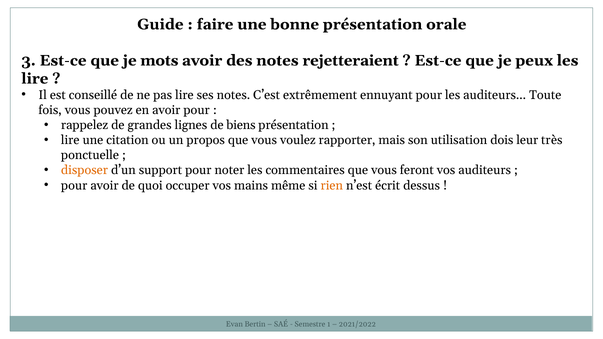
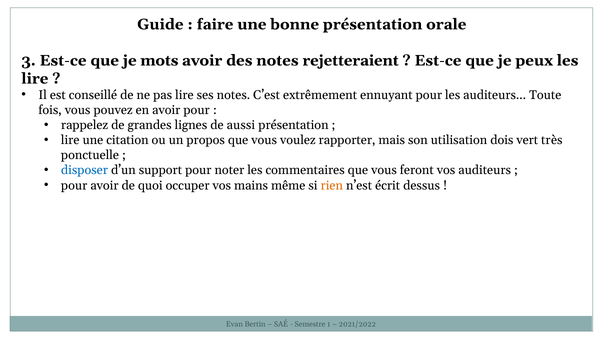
biens: biens -> aussi (241, 125)
leur: leur -> vert (527, 140)
disposer colour: orange -> blue (84, 170)
